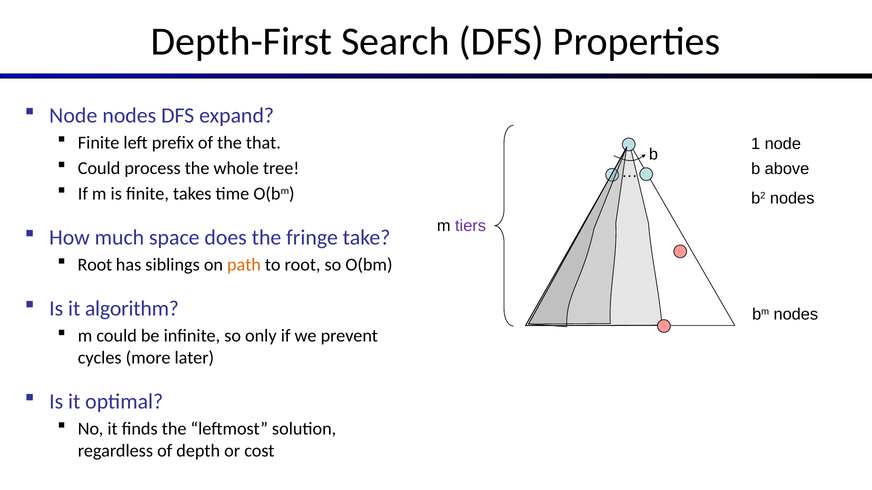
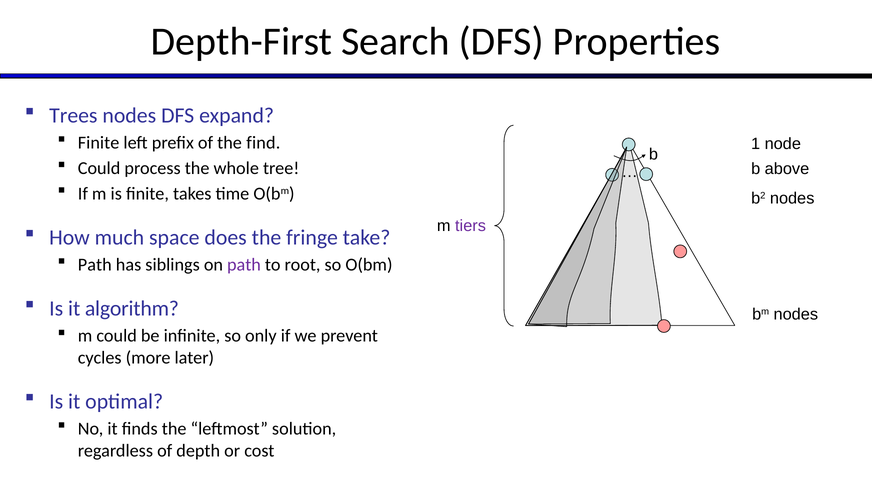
Node: Node -> Trees (73, 116)
that: that -> find (263, 143)
Root: Root -> Path (95, 265)
path colour: orange -> purple (244, 265)
